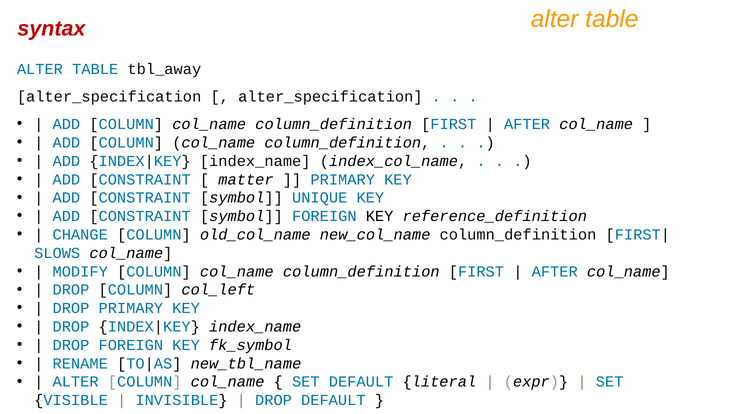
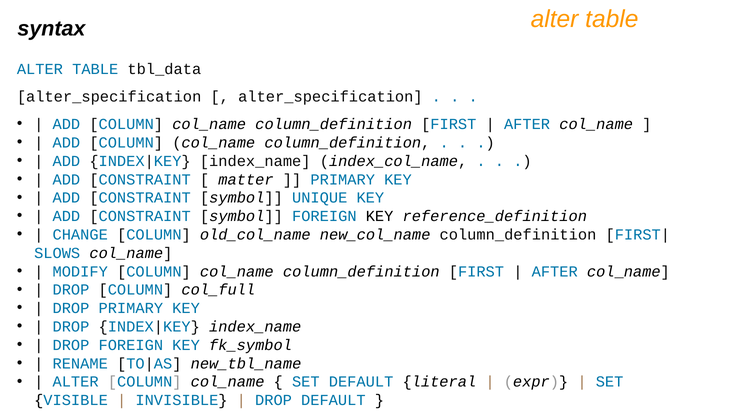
syntax colour: red -> black (51, 28)
tbl_away: tbl_away -> tbl_data (164, 69)
col_left: col_left -> col_full (218, 290)
